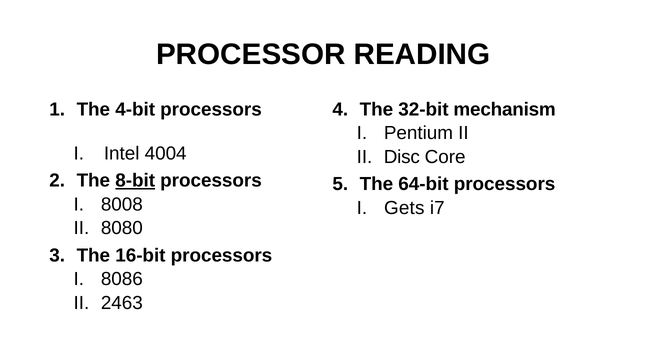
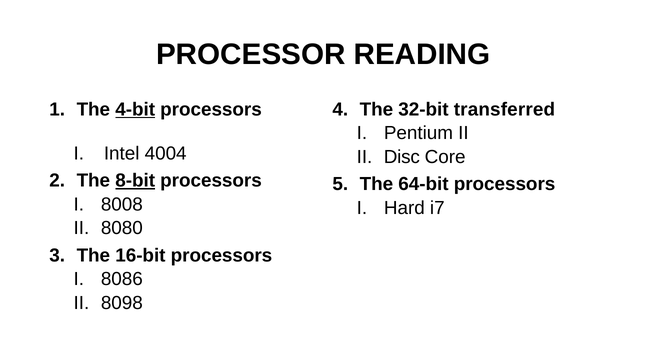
4-bit underline: none -> present (135, 109)
mechanism: mechanism -> transferred (504, 109)
Gets: Gets -> Hard (404, 208)
2463: 2463 -> 8098 (122, 303)
